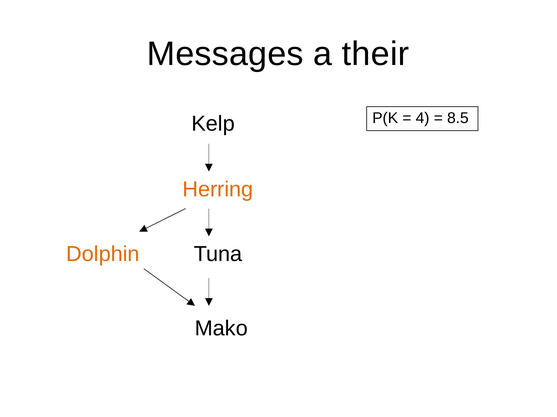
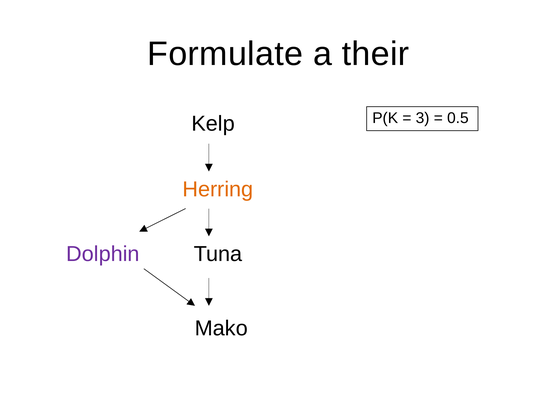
Messages: Messages -> Formulate (225, 54)
4: 4 -> 3 (423, 118)
8.5: 8.5 -> 0.5 (458, 118)
Dolphin colour: orange -> purple (103, 255)
